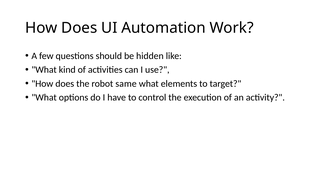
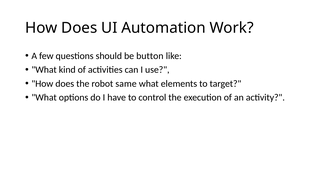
hidden: hidden -> button (150, 56)
